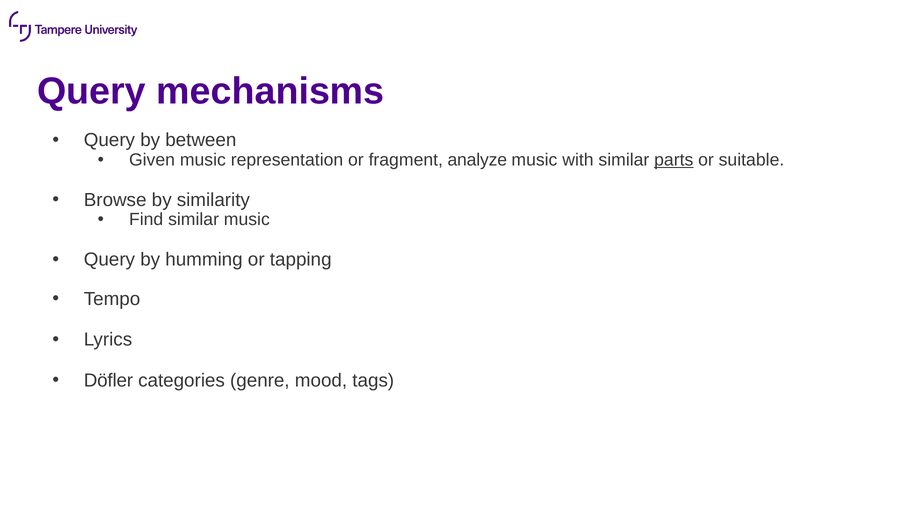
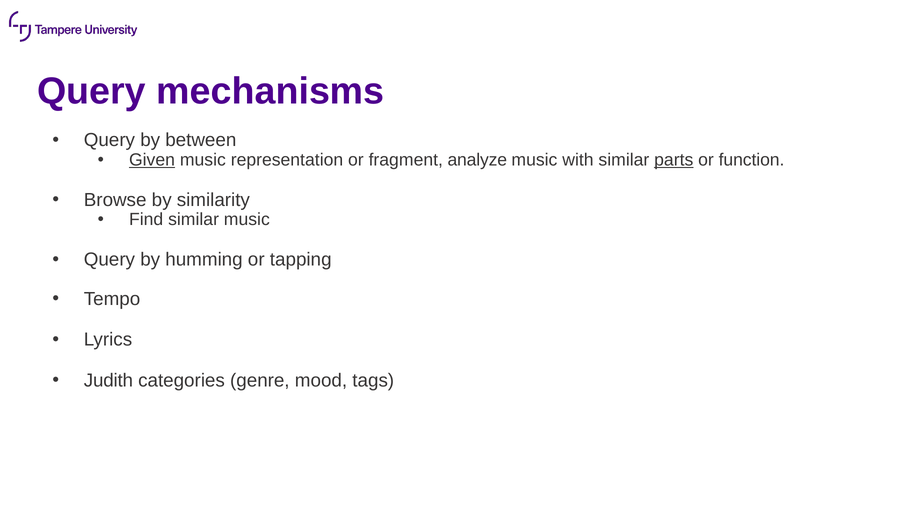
Given underline: none -> present (152, 160)
suitable: suitable -> function (752, 160)
Döfler: Döfler -> Judith (108, 380)
